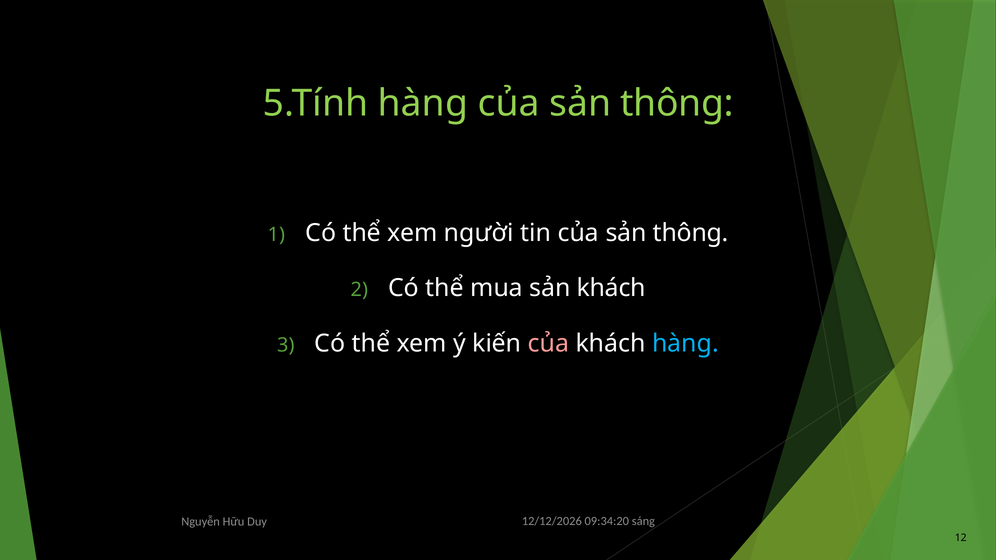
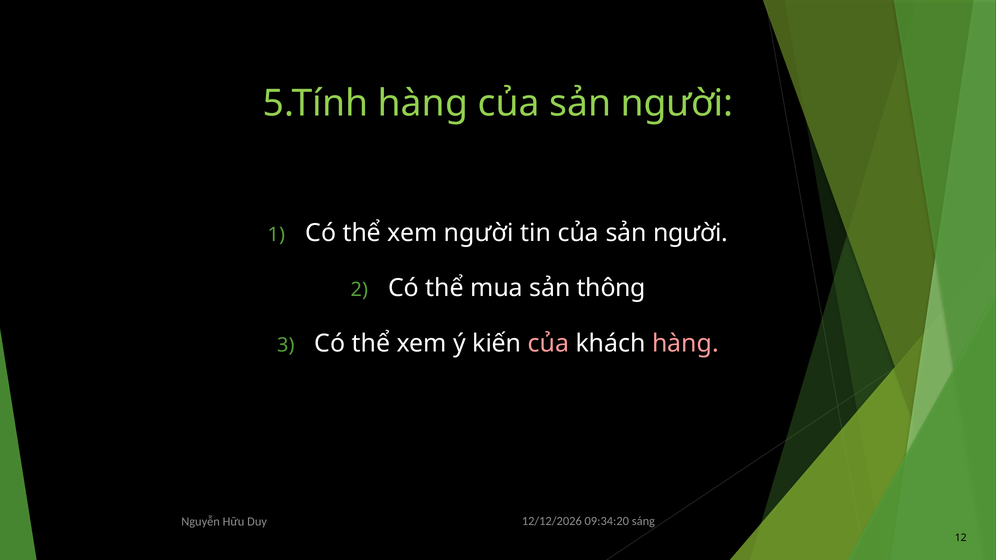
thông: thông -> người (677, 104)
tin của sản thông: thông -> người (691, 233)
sản khách: khách -> thông (611, 288)
hàng colour: light blue -> pink (685, 343)
